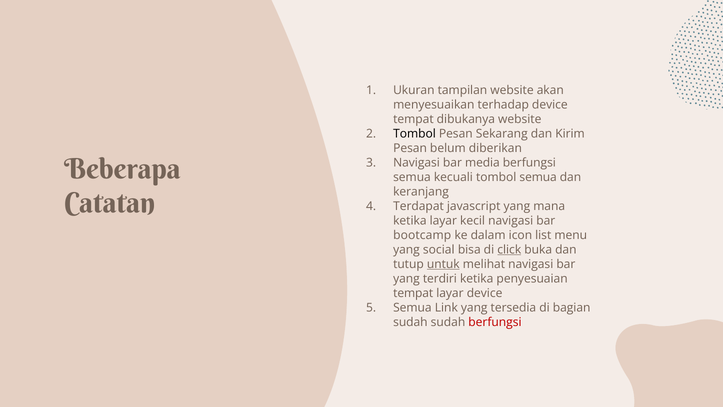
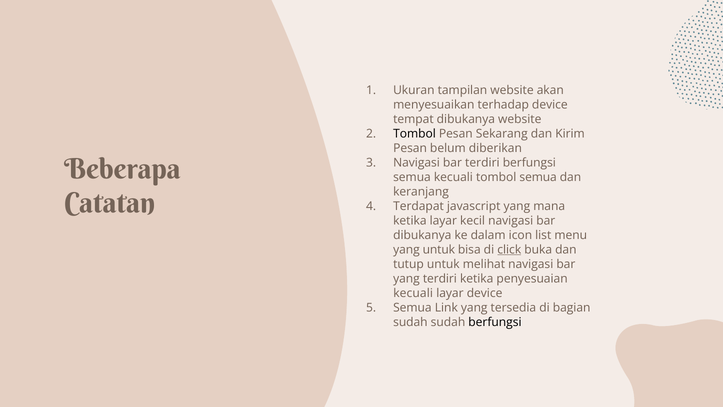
bar media: media -> terdiri (482, 163)
bootcamp: bootcamp -> dibukanya (422, 235)
yang social: social -> untuk (439, 250)
untuk underline: present -> none (443, 264)
tempat: tempat -> kecuali (413, 293)
berfungsi colour: red -> black (495, 322)
